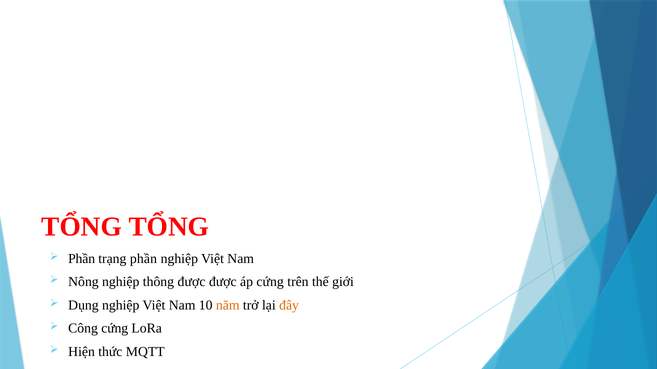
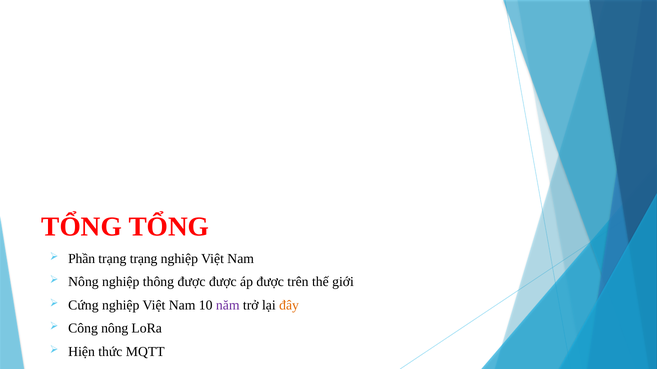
trạng phần: phần -> trạng (144, 259)
áp cứng: cứng -> được (270, 282)
Dụng: Dụng -> Cứng (83, 306)
năm colour: orange -> purple (228, 306)
Công cứng: cứng -> nông (115, 329)
